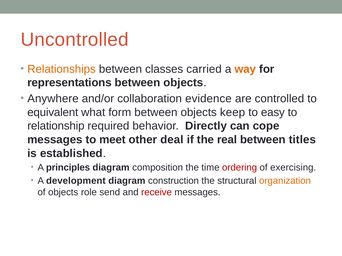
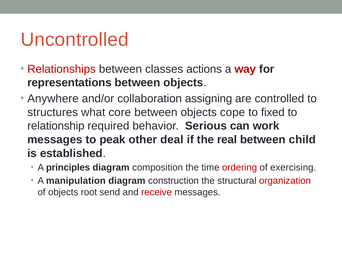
Relationships colour: orange -> red (62, 69)
carried: carried -> actions (204, 69)
way colour: orange -> red (245, 69)
evidence: evidence -> assigning (209, 99)
equivalent: equivalent -> structures (53, 113)
form: form -> core (120, 113)
keep: keep -> cope (233, 113)
easy: easy -> fixed (273, 113)
Directly: Directly -> Serious (206, 126)
cope: cope -> work (266, 126)
meet: meet -> peak (113, 140)
titles: titles -> child (302, 140)
development: development -> manipulation (76, 181)
organization colour: orange -> red (285, 181)
role: role -> root (89, 193)
